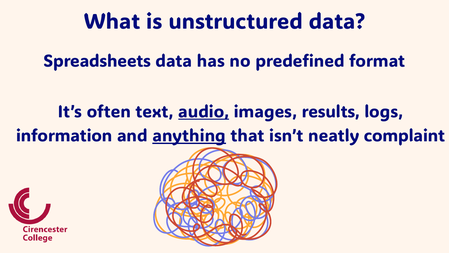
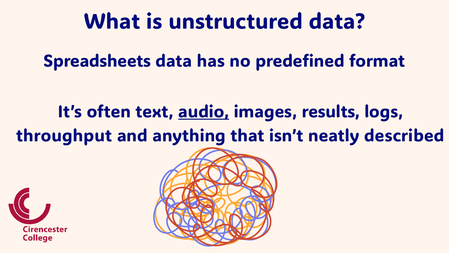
information: information -> throughput (64, 136)
anything underline: present -> none (189, 136)
complaint: complaint -> described (404, 136)
